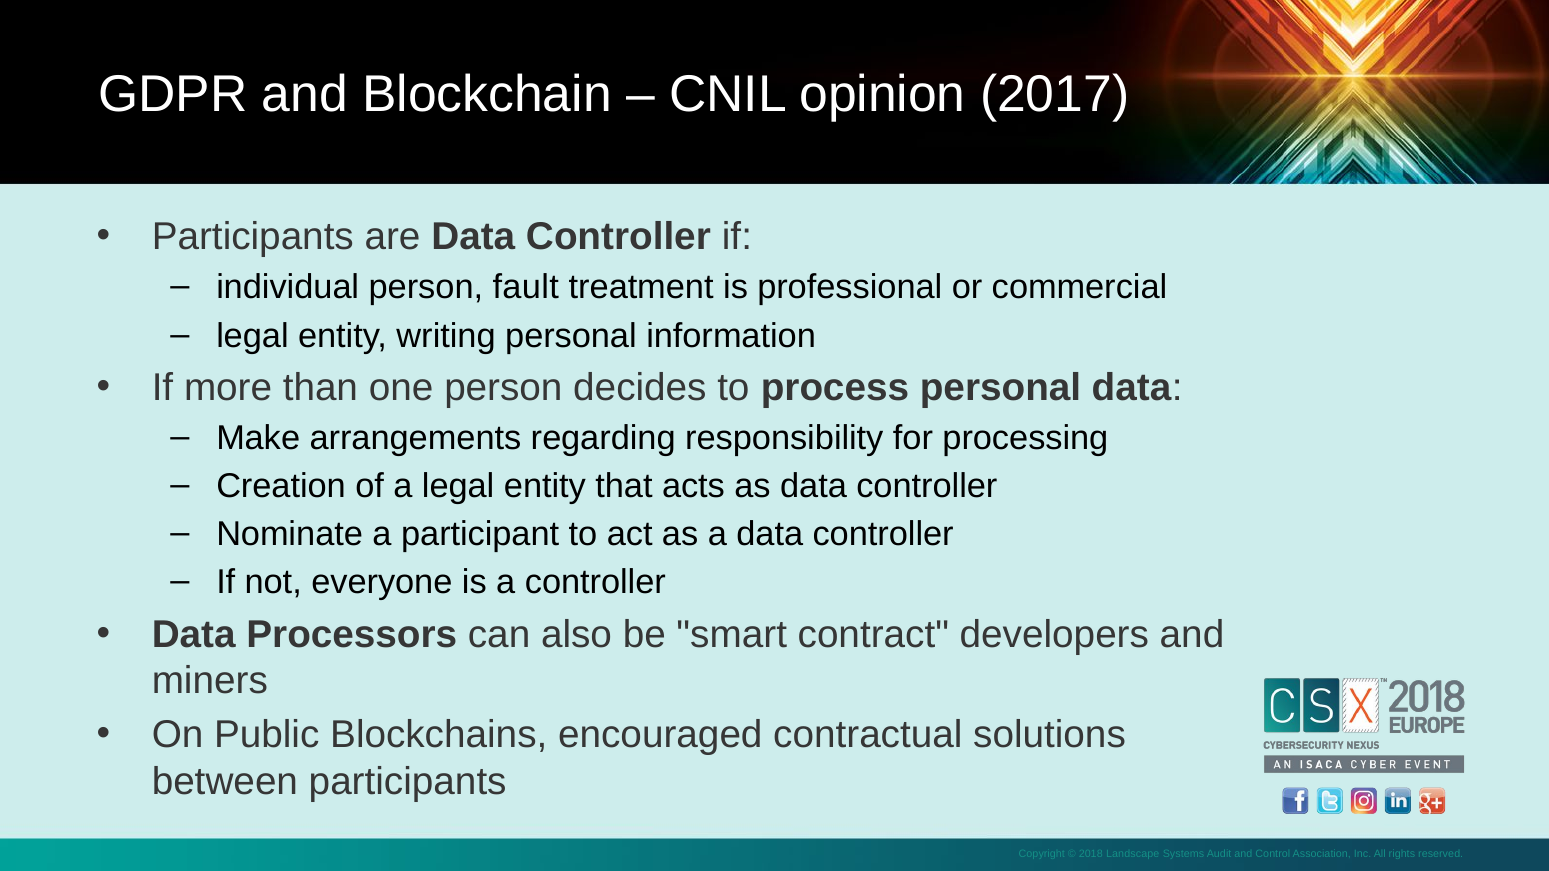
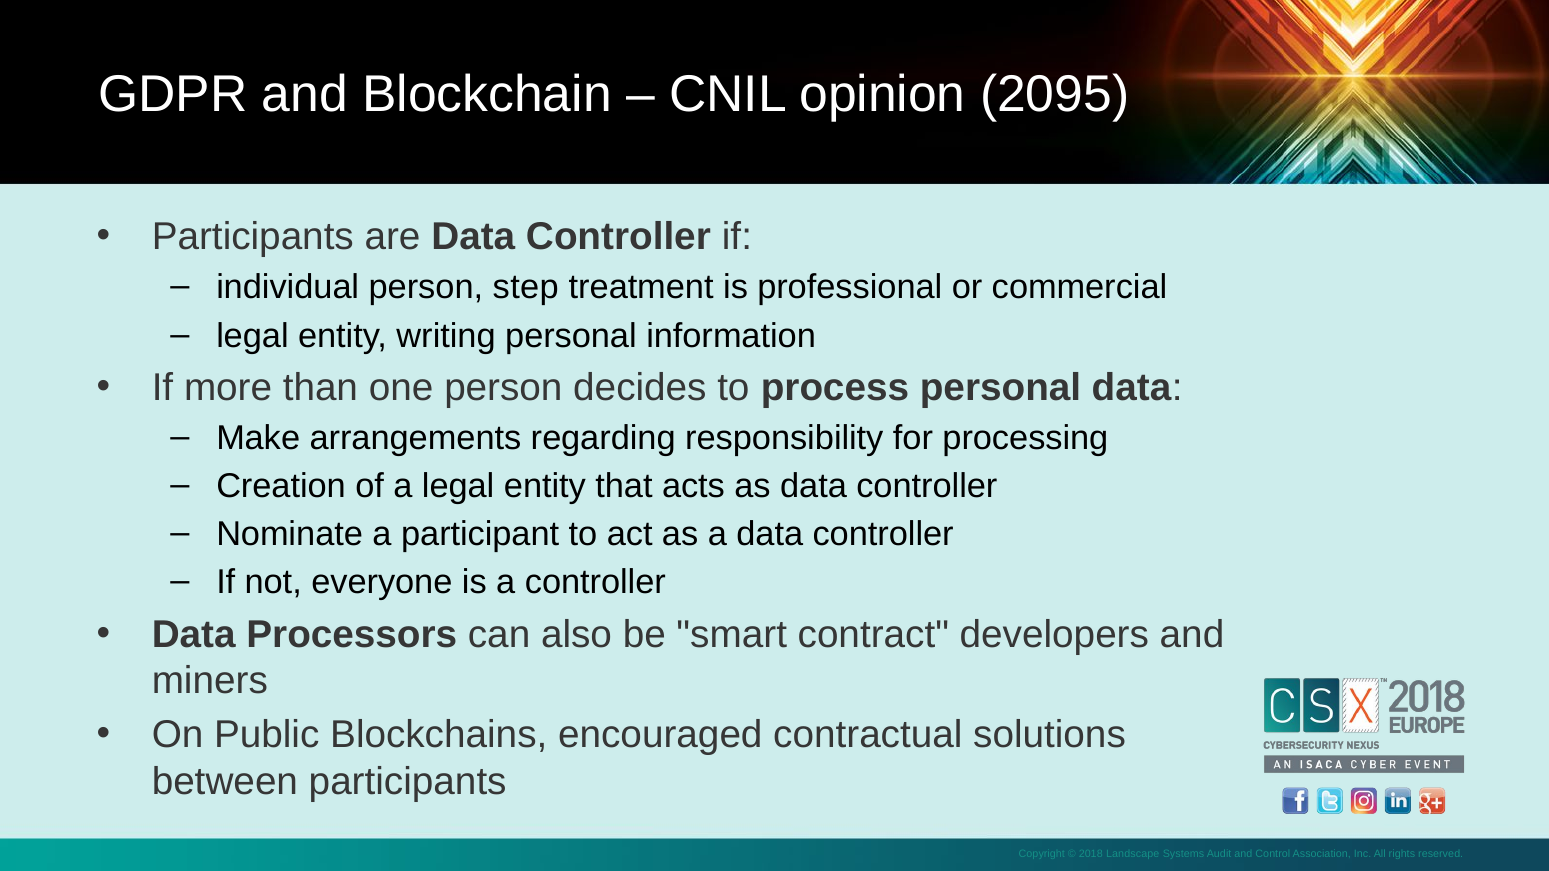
2017: 2017 -> 2095 (1055, 94)
fault: fault -> step (526, 288)
